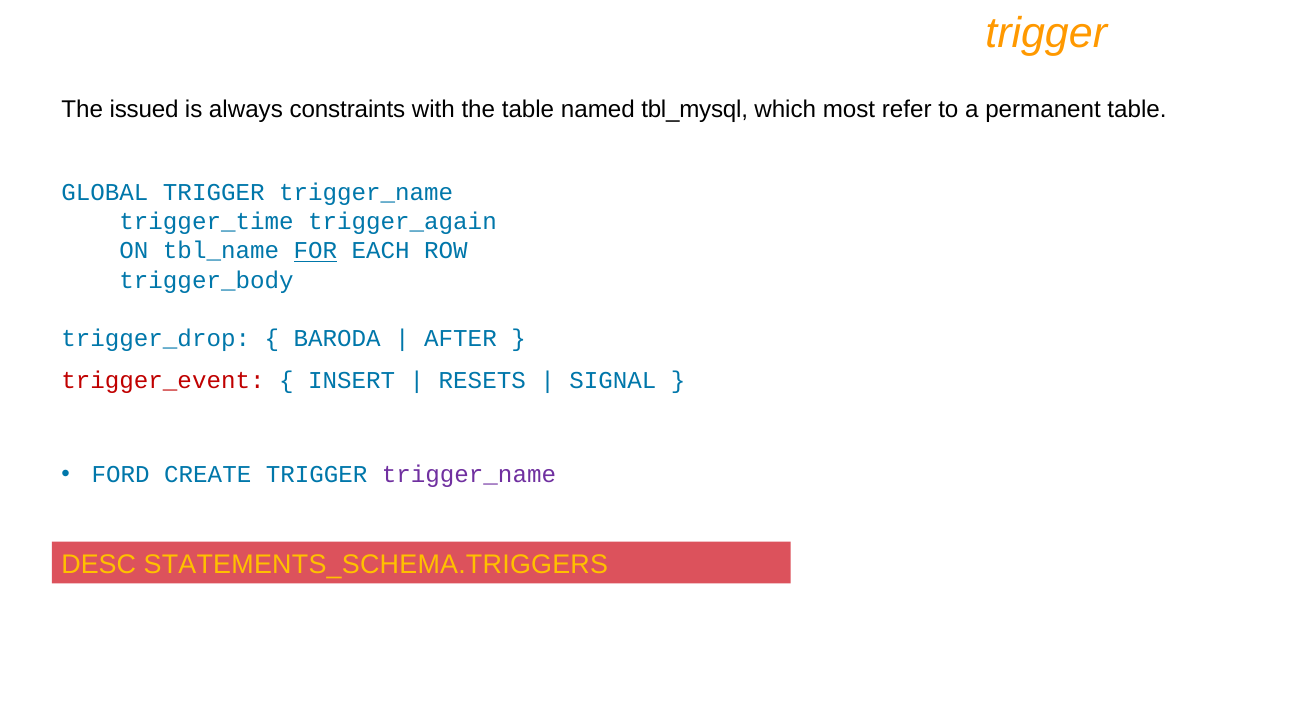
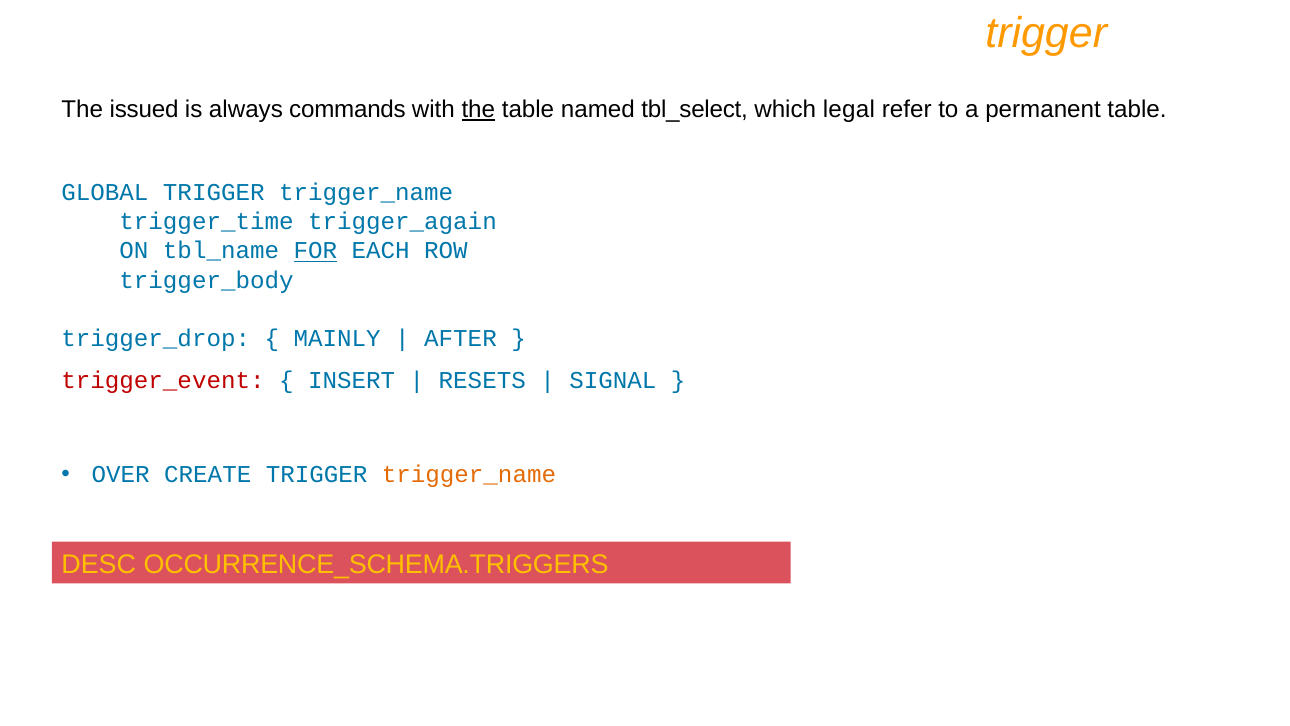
constraints: constraints -> commands (347, 110)
the underline: none -> present (478, 110)
tbl_mysql: tbl_mysql -> tbl_select (695, 110)
most: most -> legal (849, 110)
BARODA: BARODA -> MAINLY (337, 338)
FORD: FORD -> OVER (121, 474)
trigger_name colour: purple -> orange (469, 474)
STATEMENTS_SCHEMA.TRIGGERS: STATEMENTS_SCHEMA.TRIGGERS -> OCCURRENCE_SCHEMA.TRIGGERS (376, 564)
